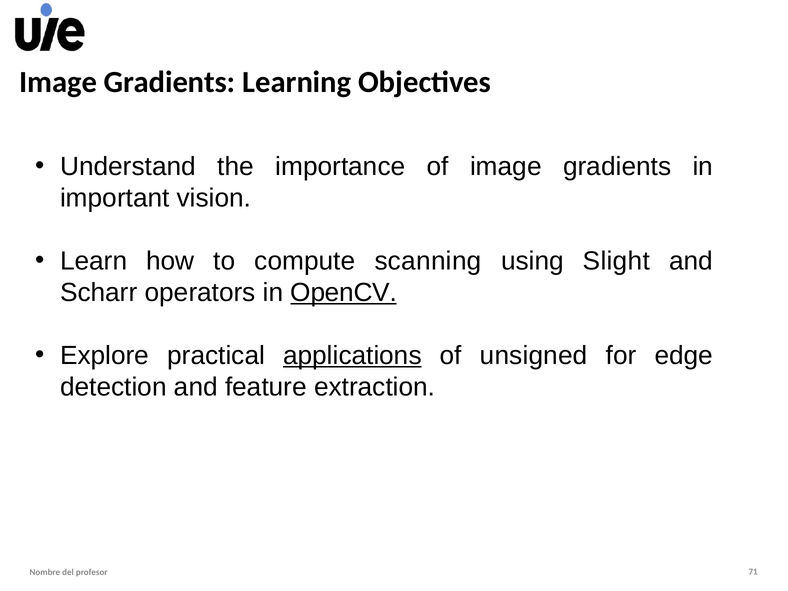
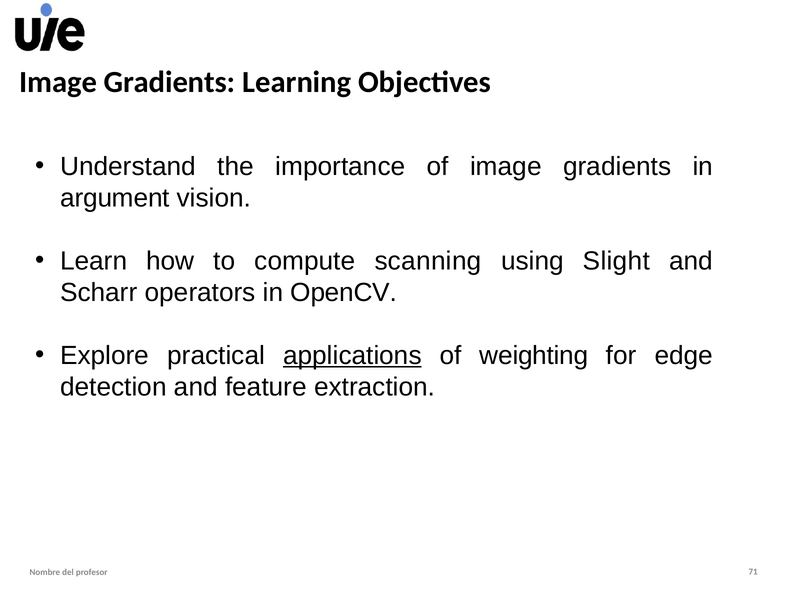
important: important -> argument (115, 198)
OpenCV underline: present -> none (344, 293)
unsigned: unsigned -> weighting (534, 356)
